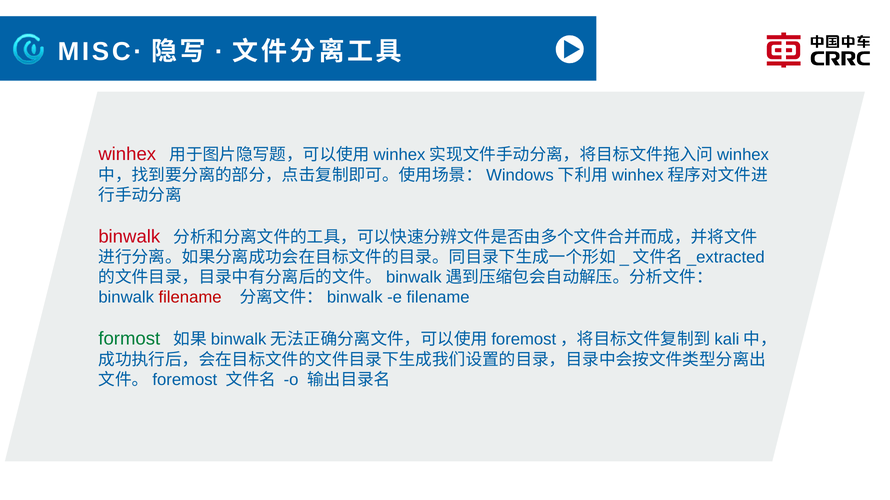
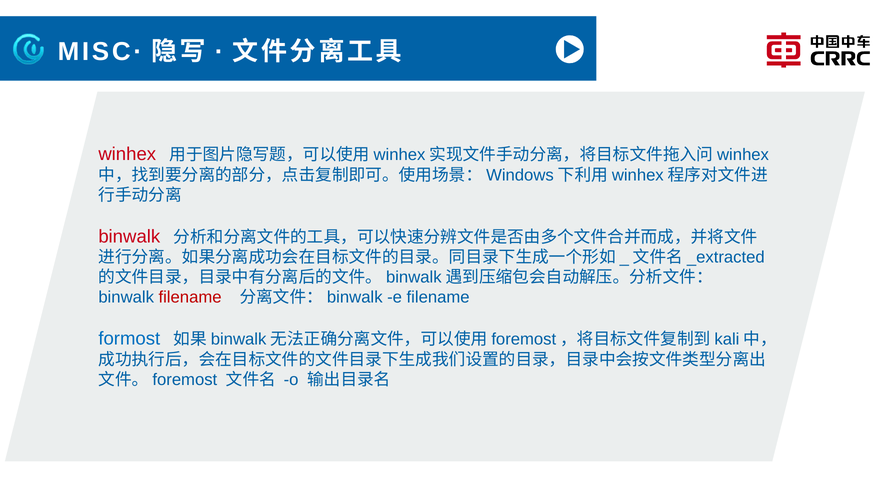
formost colour: green -> blue (129, 339)
